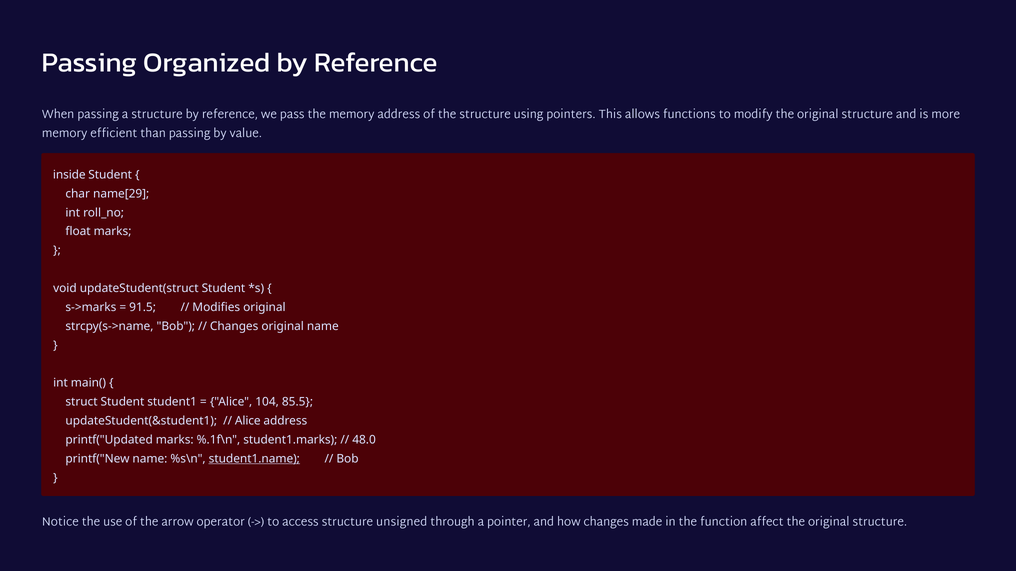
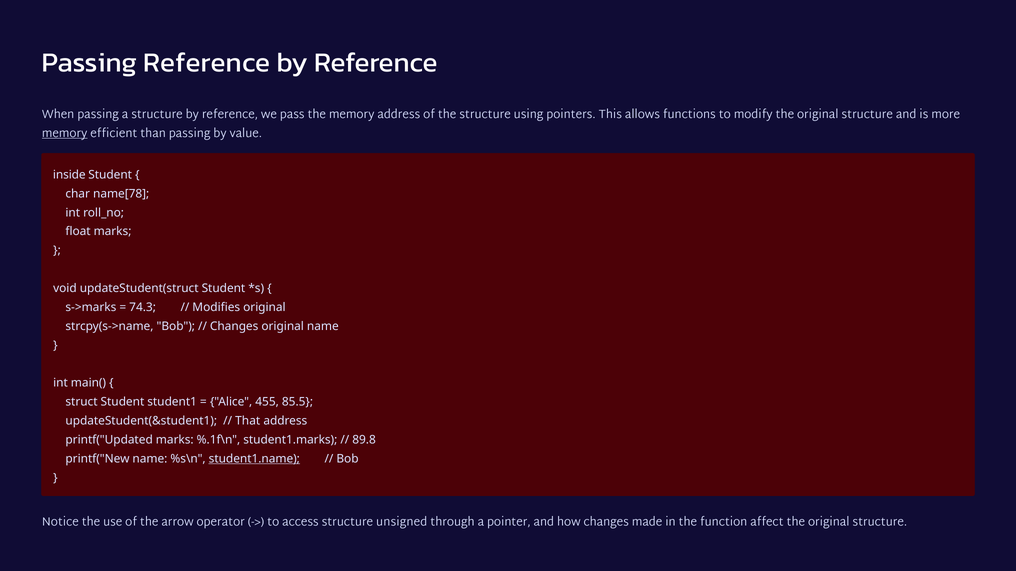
Passing Organized: Organized -> Reference (207, 63)
memory underline: none -> present (65, 133)
name[29: name[29 -> name[78 (121, 194)
91.5: 91.5 -> 74.3 (143, 308)
104: 104 -> 455 (267, 402)
Alice: Alice -> That (248, 421)
48.0: 48.0 -> 89.8 (364, 440)
